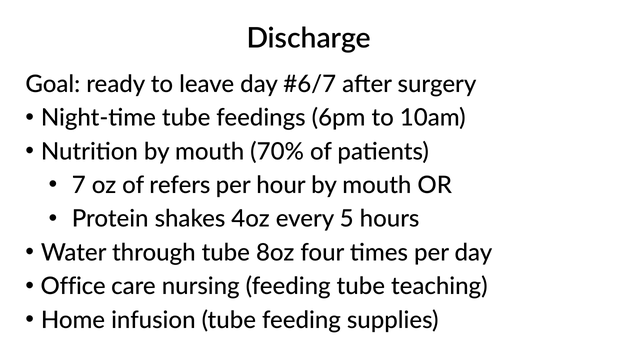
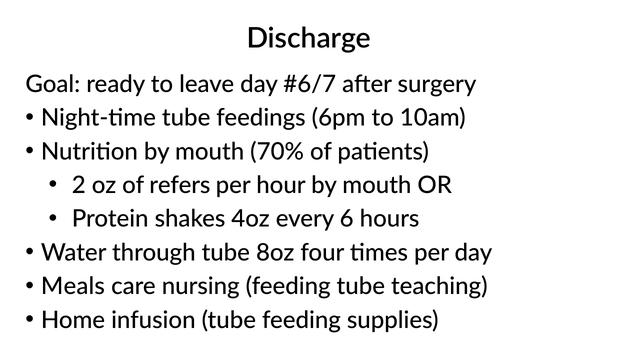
7: 7 -> 2 (79, 185)
5: 5 -> 6 (347, 219)
Office: Office -> Meals (73, 287)
